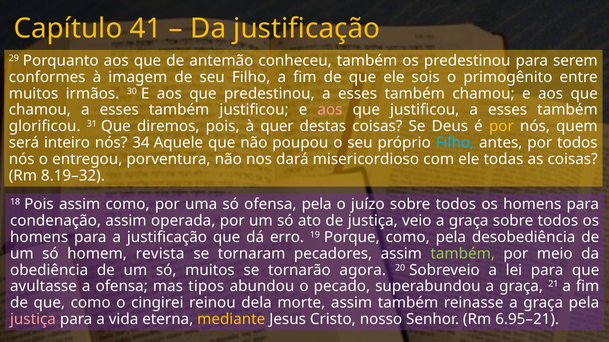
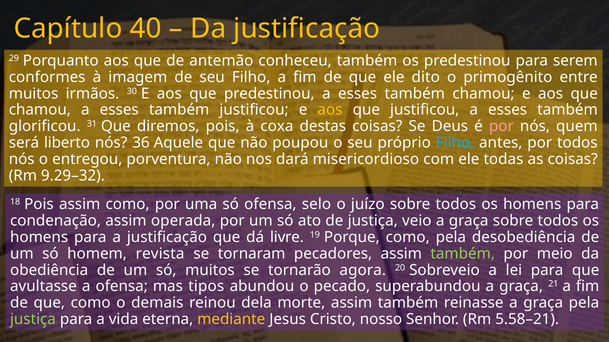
41: 41 -> 40 (146, 29)
sois: sois -> dito (426, 77)
aos colour: pink -> yellow (330, 110)
quer: quer -> coxa (277, 127)
por colour: yellow -> pink (501, 127)
inteiro: inteiro -> liberto (67, 143)
34: 34 -> 36 (141, 143)
8.19–32: 8.19–32 -> 9.29–32 (73, 176)
ofensa pela: pela -> selo (317, 205)
erro: erro -> livre (287, 238)
cingirei: cingirei -> demais (157, 303)
justiça colour: pink -> light green (33, 320)
6.95–21: 6.95–21 -> 5.58–21 (527, 320)
